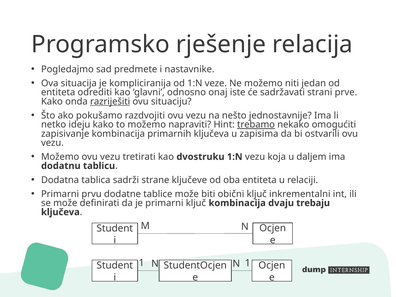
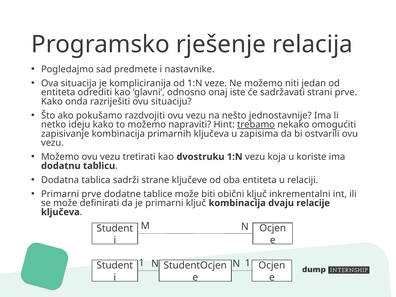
razriješiti underline: present -> none (110, 101)
daljem: daljem -> koriste (311, 157)
Primarni prvu: prvu -> prve (91, 194)
trebaju: trebaju -> relacije (313, 203)
